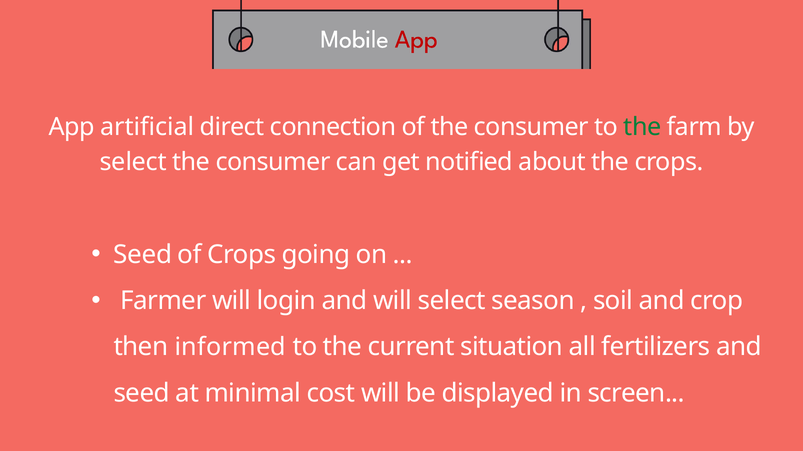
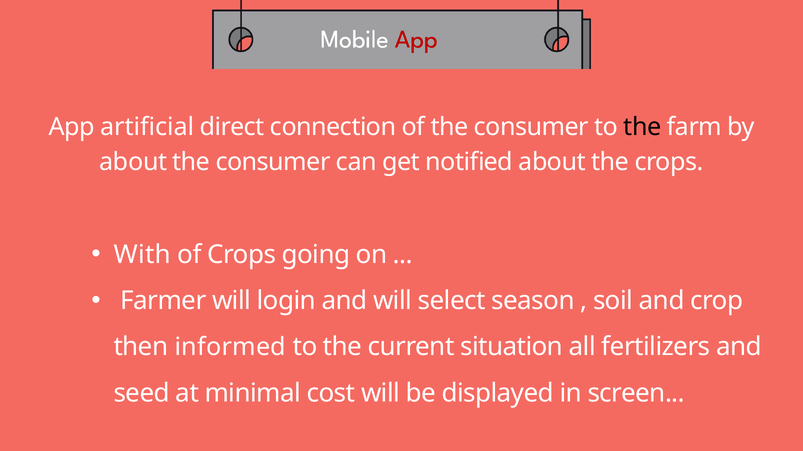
the colour: green -> black (643, 127)
select: select -> about (133, 162)
Seed: Seed -> With (142, 255)
